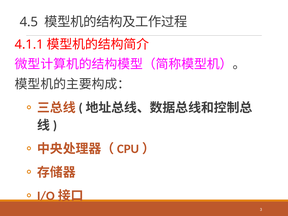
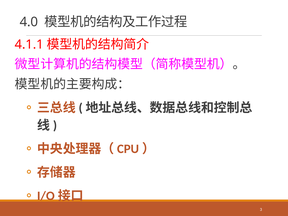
4.5: 4.5 -> 4.0 (29, 22)
